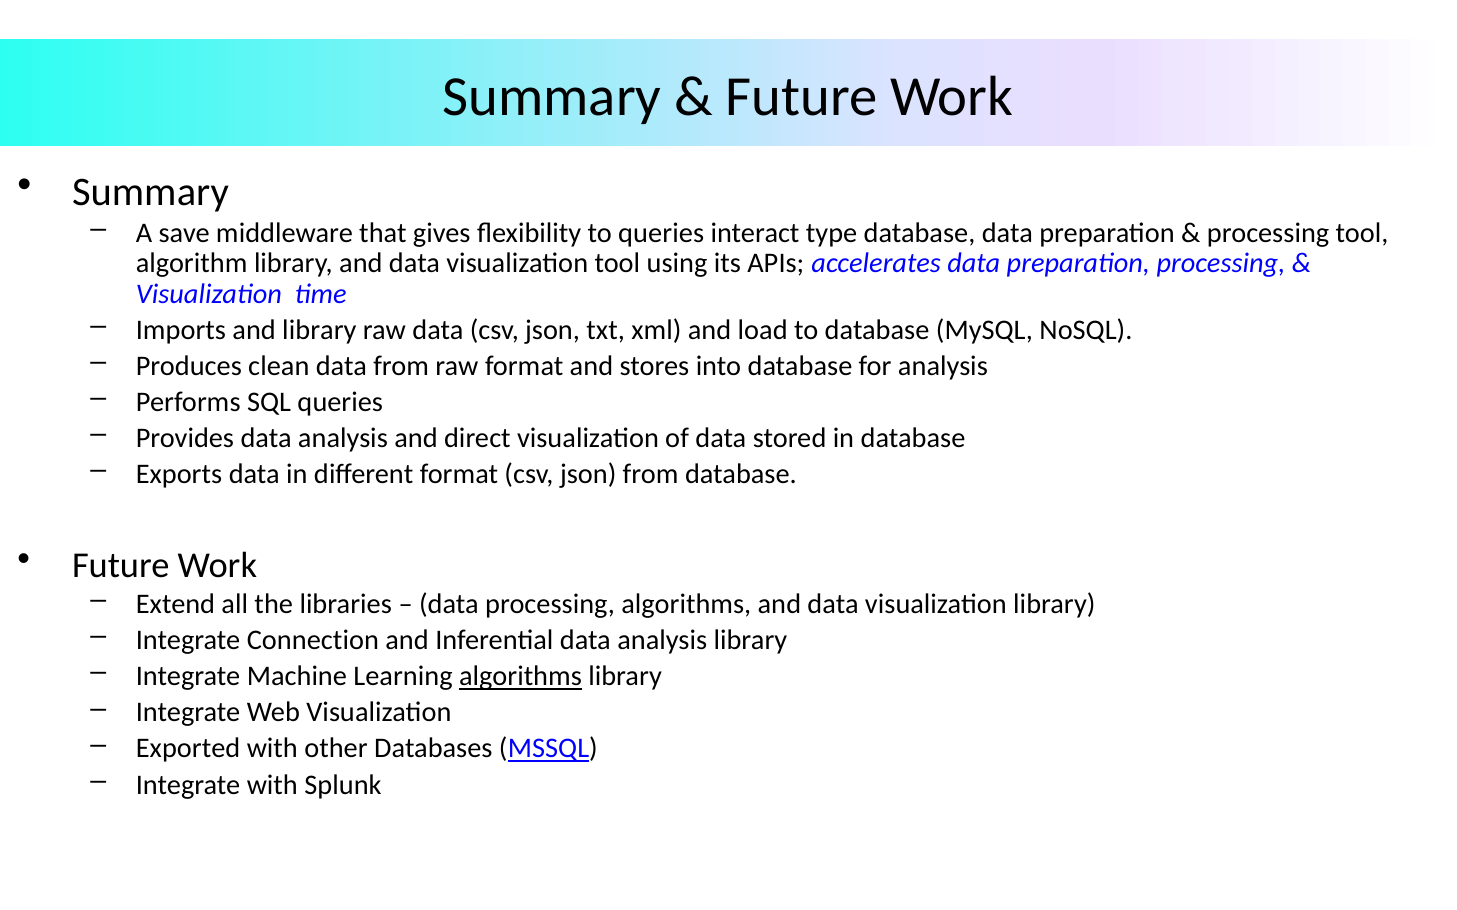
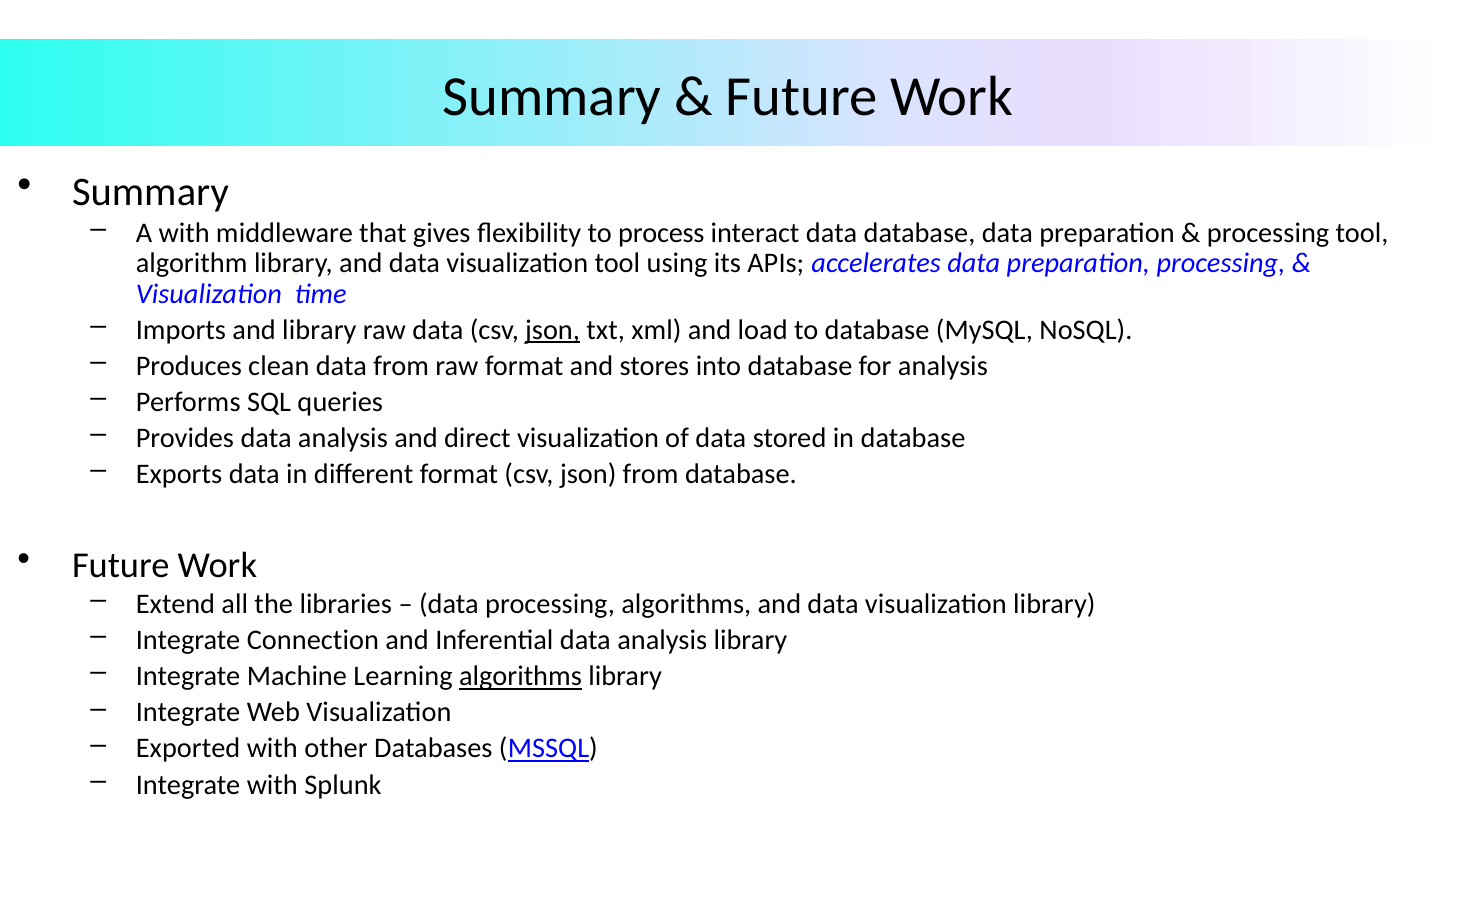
A save: save -> with (184, 233)
to queries: queries -> process (661, 233)
interact type: type -> data (832, 233)
json underline: none -> present (553, 330)
